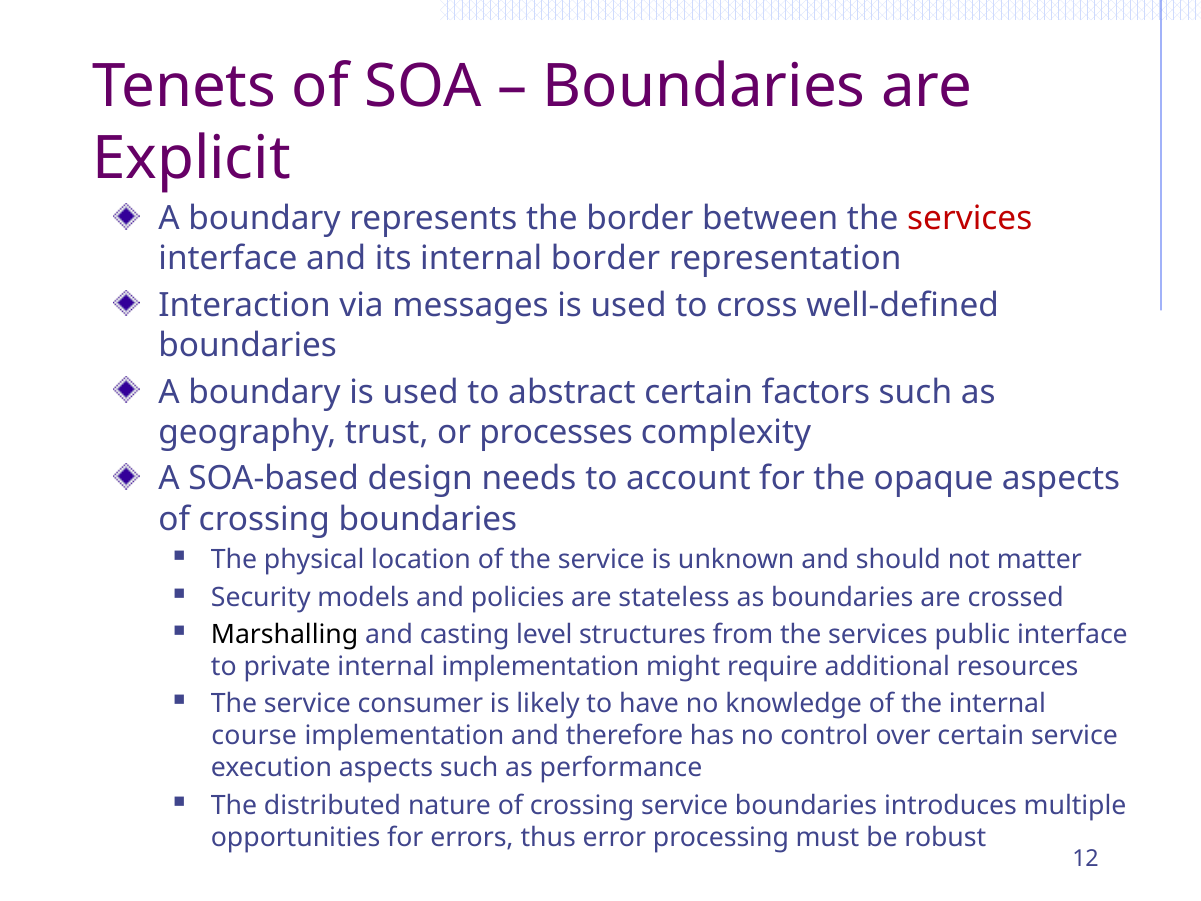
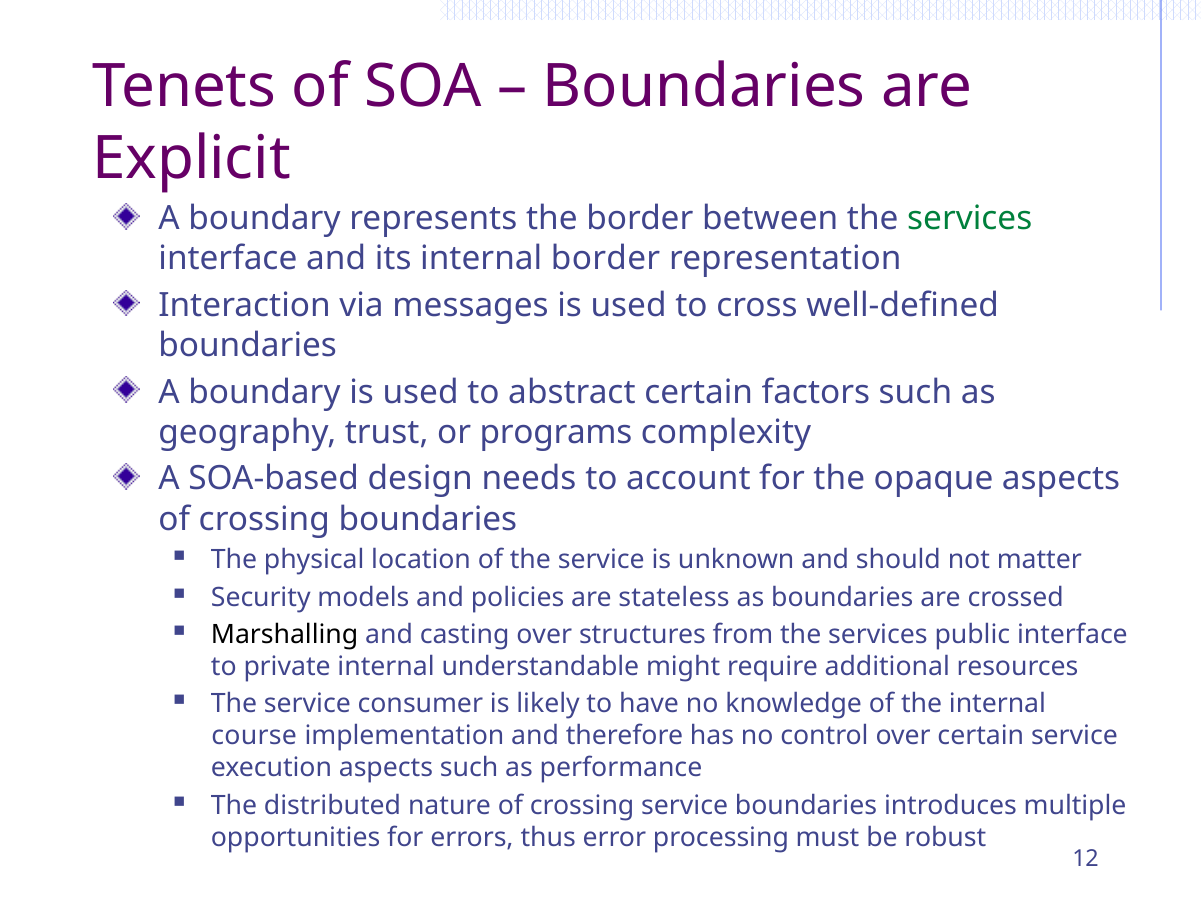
services colour: red -> green (970, 219)
processes: processes -> programs (556, 432)
casting level: level -> over (544, 634)
internal implementation: implementation -> understandable (540, 667)
